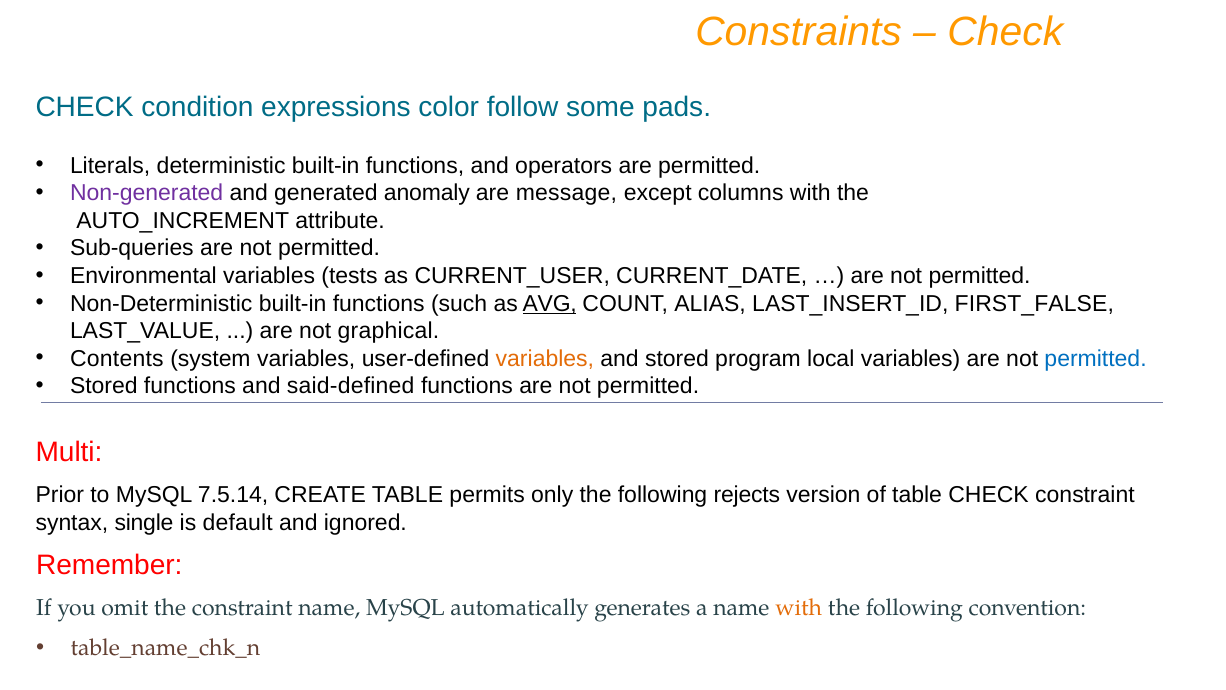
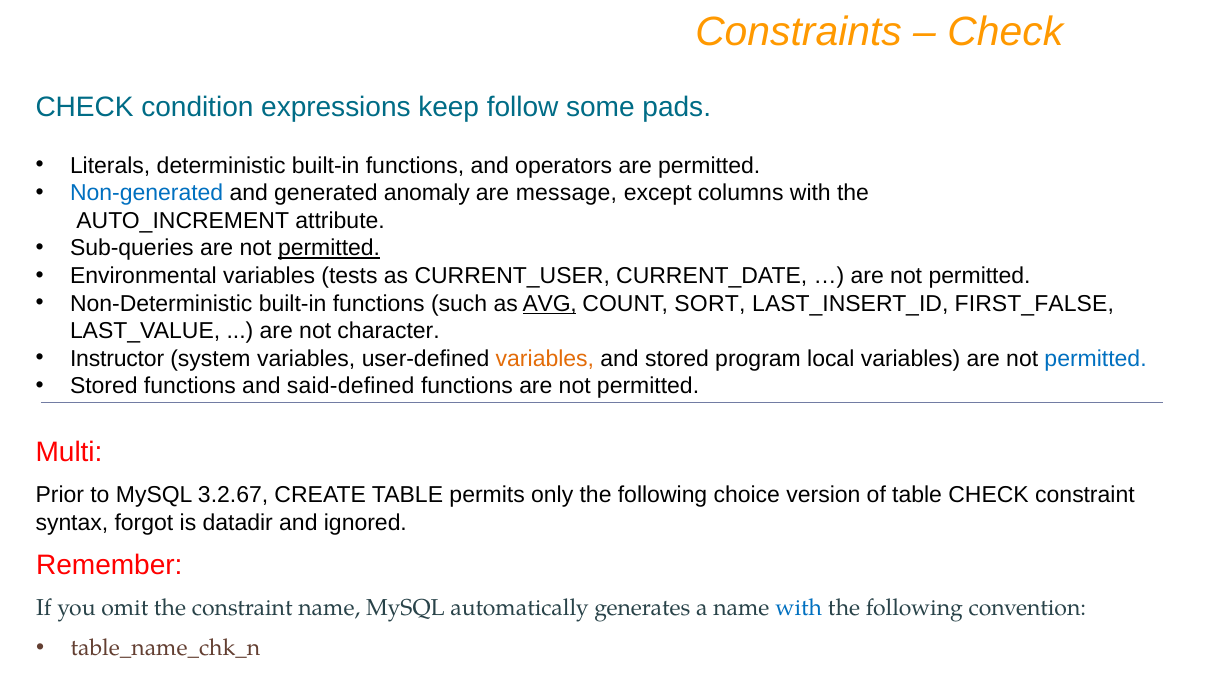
color: color -> keep (449, 107)
Non-generated colour: purple -> blue (147, 193)
permitted underline: none -> present (329, 248)
ALIAS: ALIAS -> SORT (710, 303)
graphical: graphical -> character (389, 331)
Contents: Contents -> Instructor (117, 358)
7.5.14: 7.5.14 -> 3.2.67 (233, 495)
rejects: rejects -> choice (747, 495)
single: single -> forgot (144, 522)
default: default -> datadir (238, 522)
with colour: orange -> blue (799, 608)
